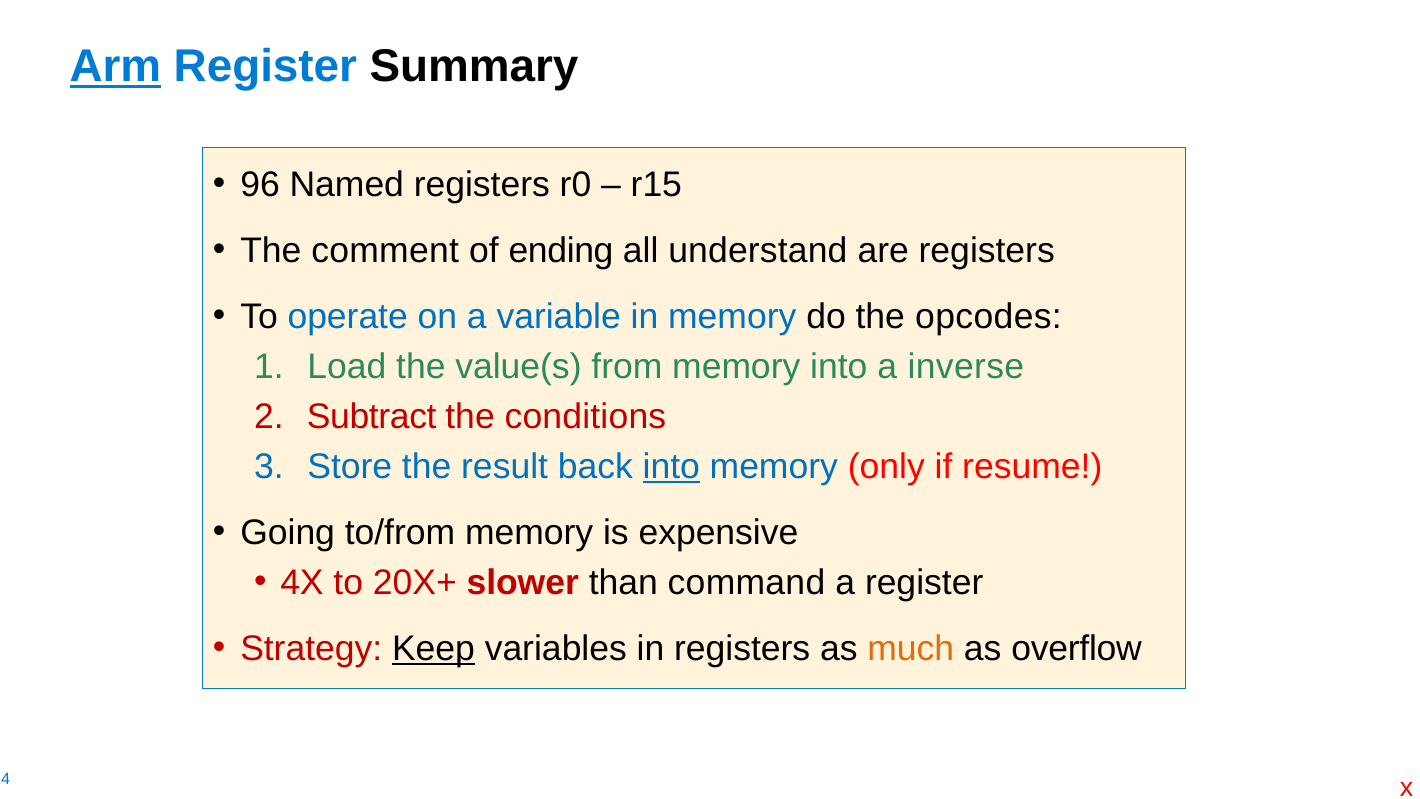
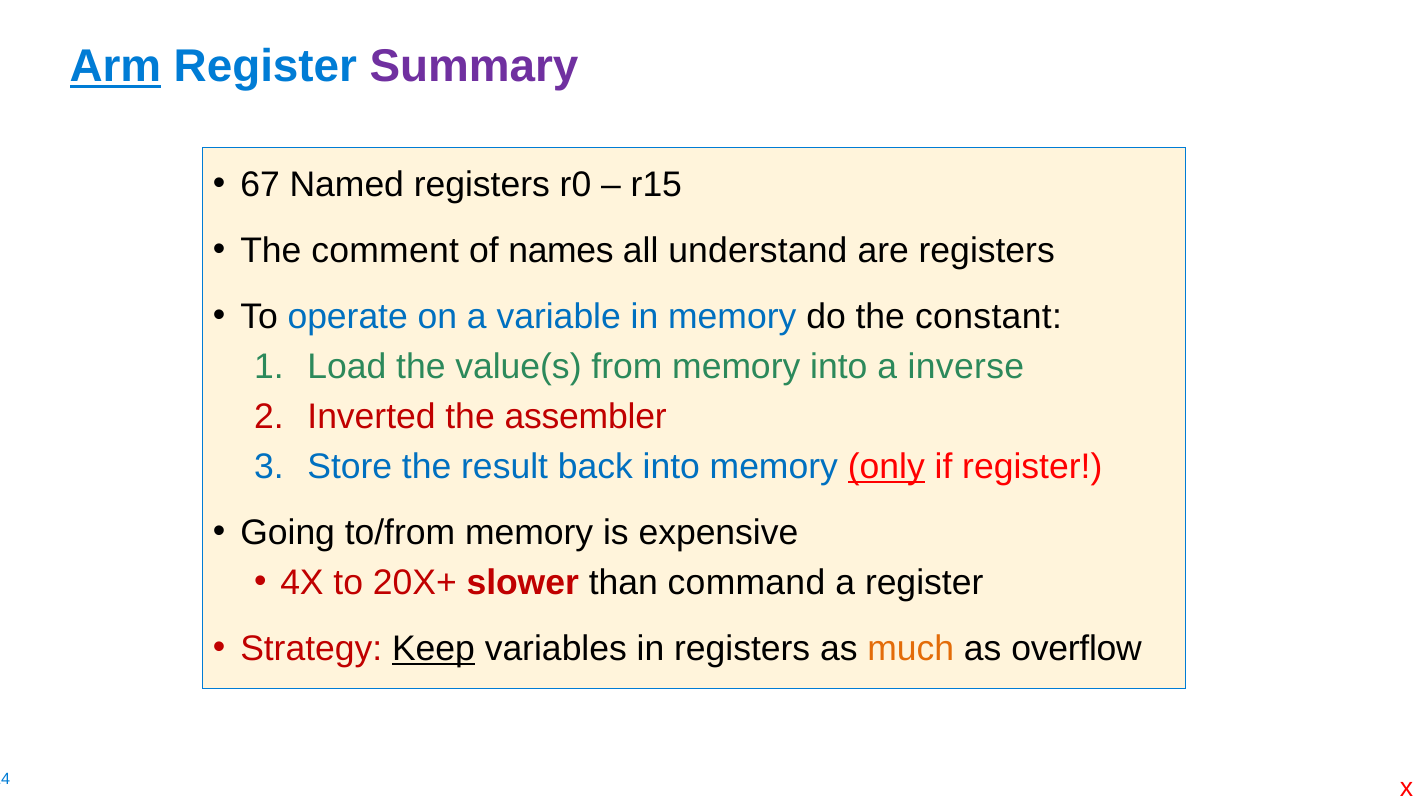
Summary colour: black -> purple (474, 67)
96: 96 -> 67 (260, 185)
ending: ending -> names (561, 251)
opcodes: opcodes -> constant (989, 317)
Subtract: Subtract -> Inverted (372, 417)
conditions: conditions -> assembler (586, 417)
into underline: present -> none (671, 467)
only underline: none -> present (886, 467)
if resume: resume -> register (1032, 467)
